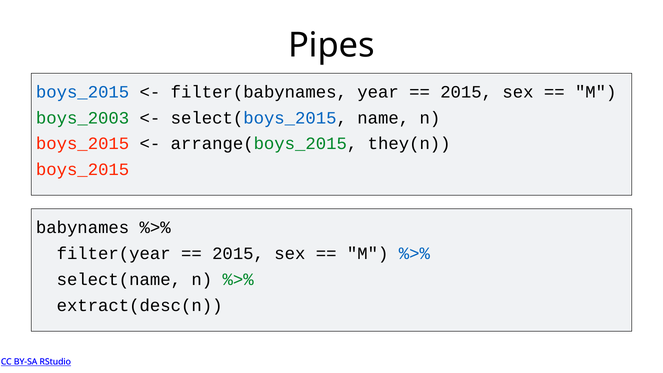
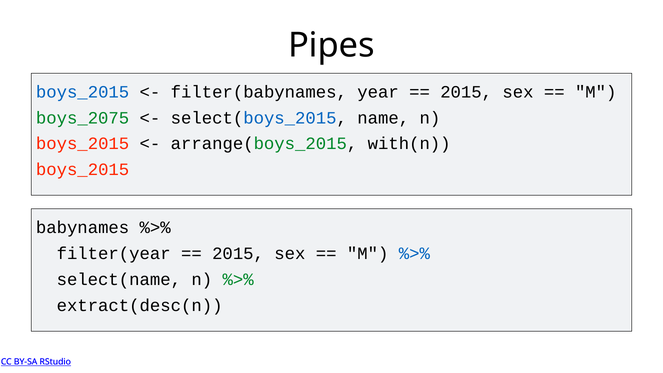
boys_2003: boys_2003 -> boys_2075 (83, 118)
they(n: they(n -> with(n (409, 144)
